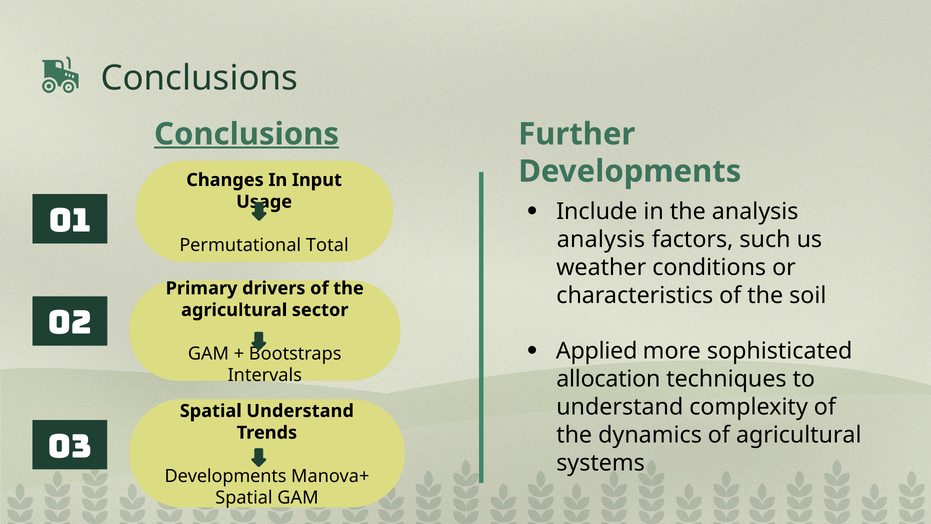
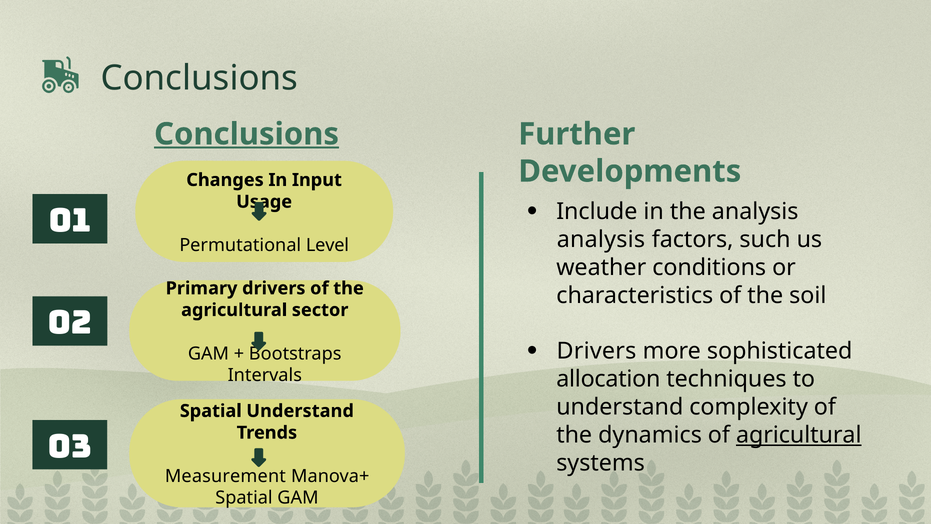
Total: Total -> Level (327, 245)
Applied: Applied -> Drivers (596, 351)
agricultural underline: none -> present (799, 435)
Developments: Developments -> Measurement (225, 476)
